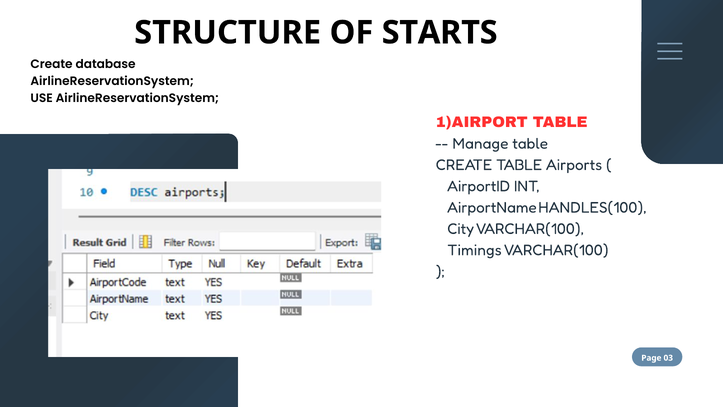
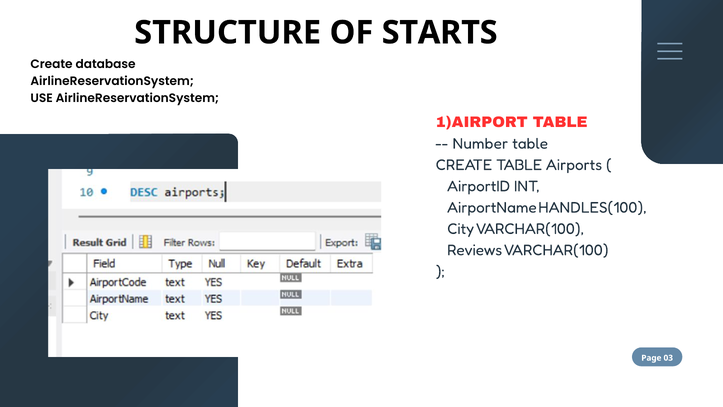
Manage: Manage -> Number (480, 143)
Timings: Timings -> Reviews (475, 250)
